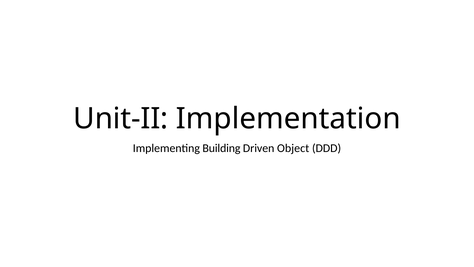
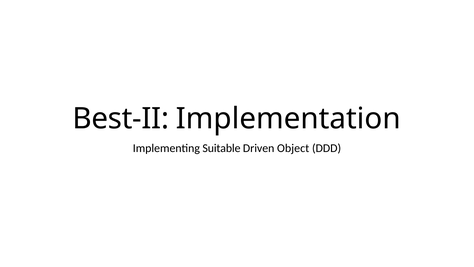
Unit-II: Unit-II -> Best-II (121, 118)
Building: Building -> Suitable (221, 148)
